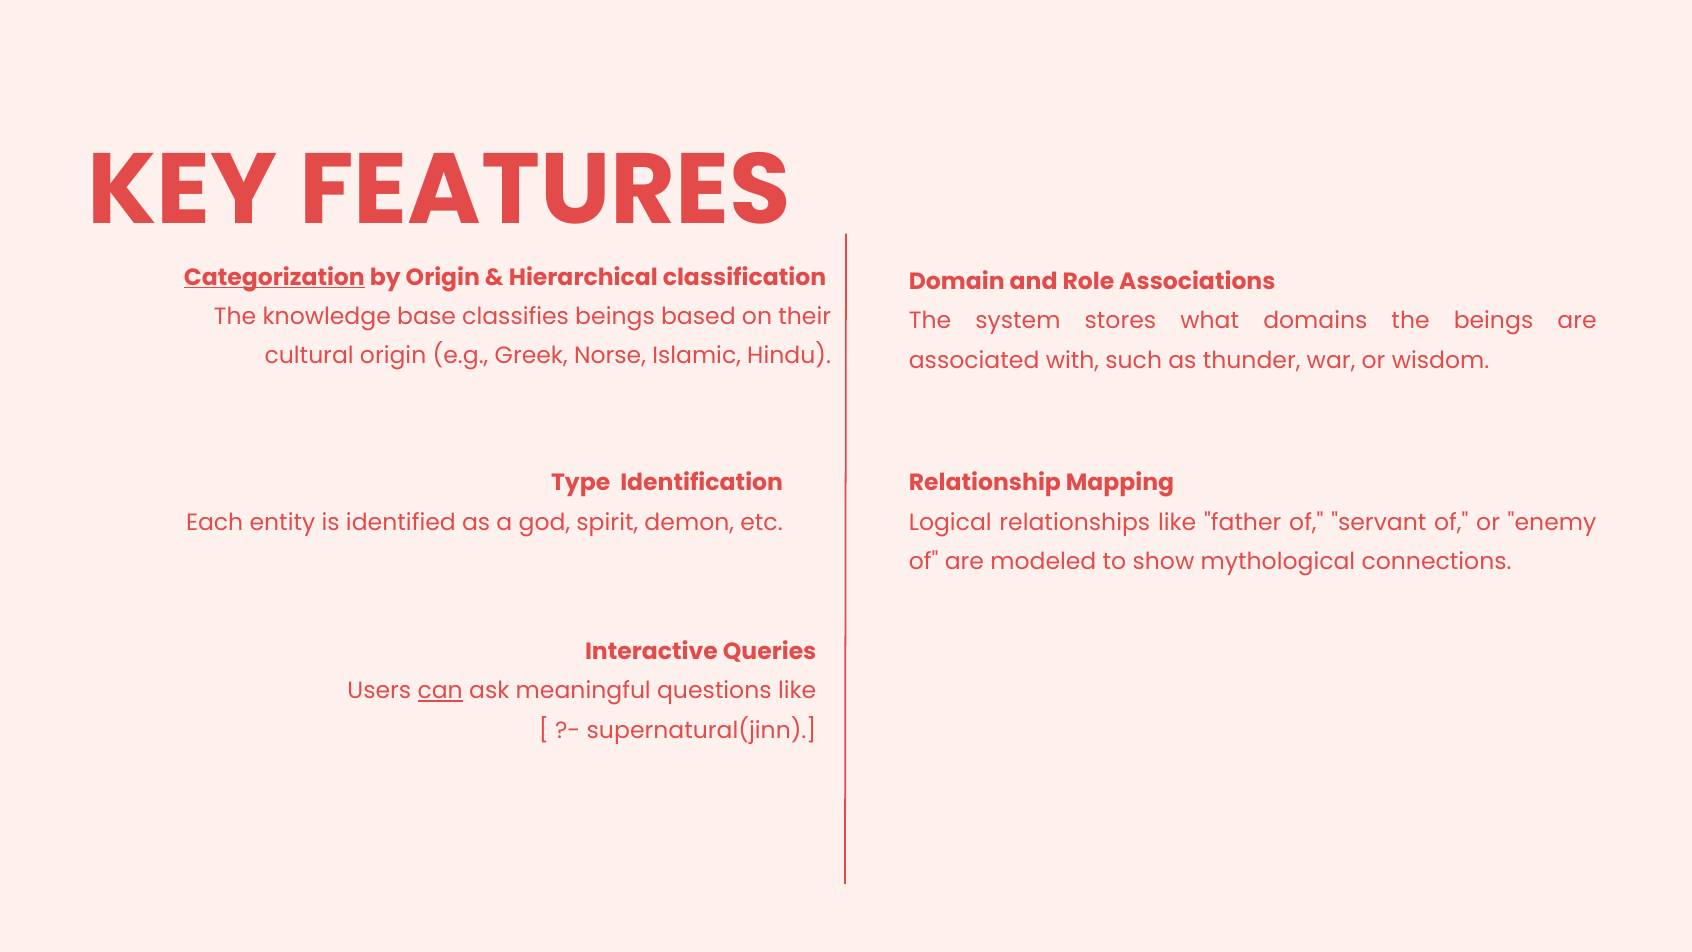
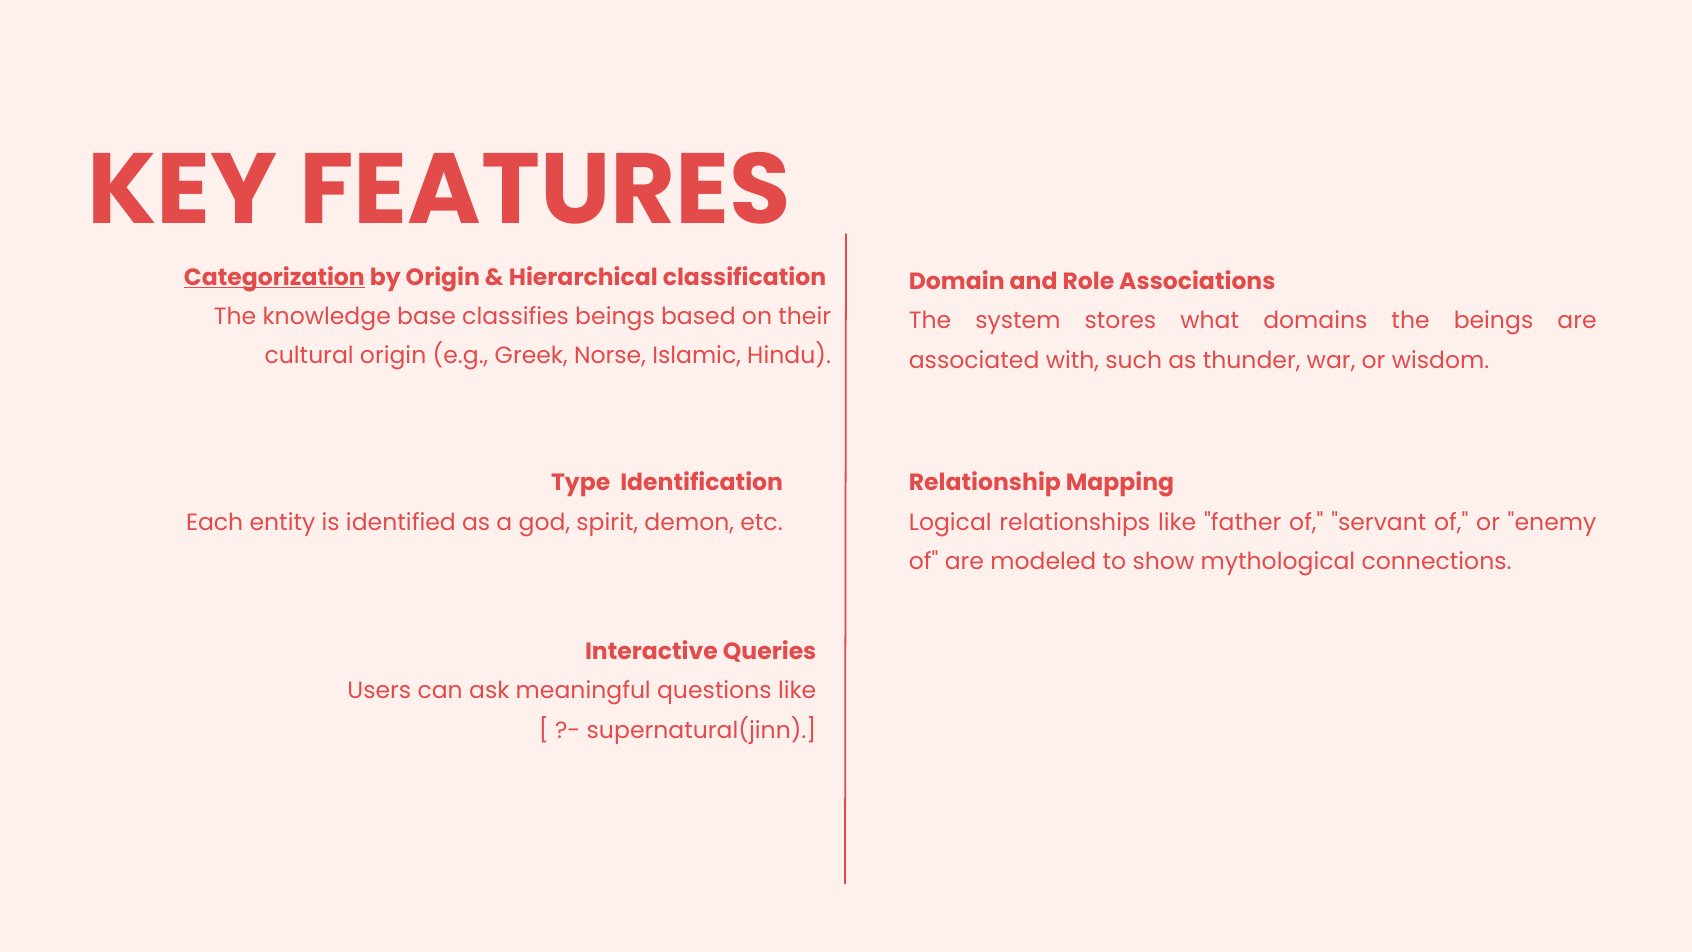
can underline: present -> none (440, 691)
